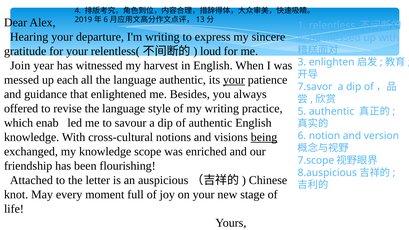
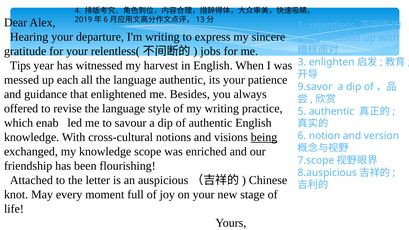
loud: loud -> jobs (210, 51)
Join: Join -> Tips (20, 66)
your underline: present -> none (234, 80)
7.savor: 7.savor -> 9.savor (315, 87)
